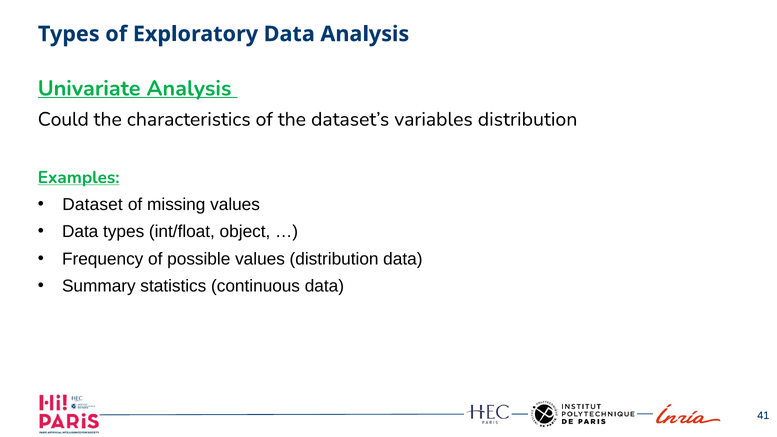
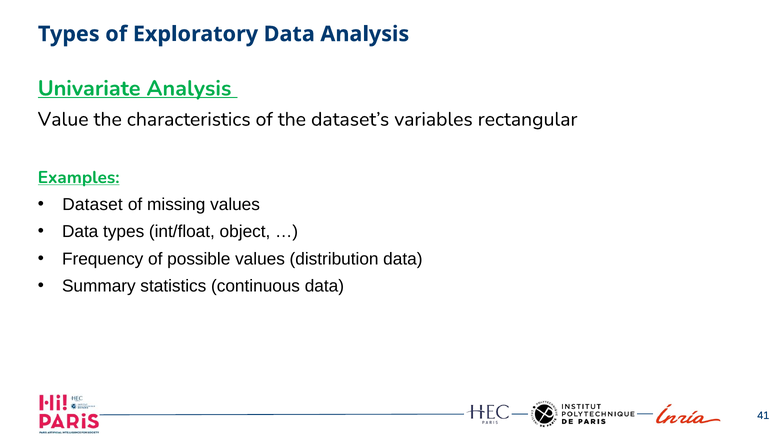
Could: Could -> Value (63, 119)
variables distribution: distribution -> rectangular (528, 119)
